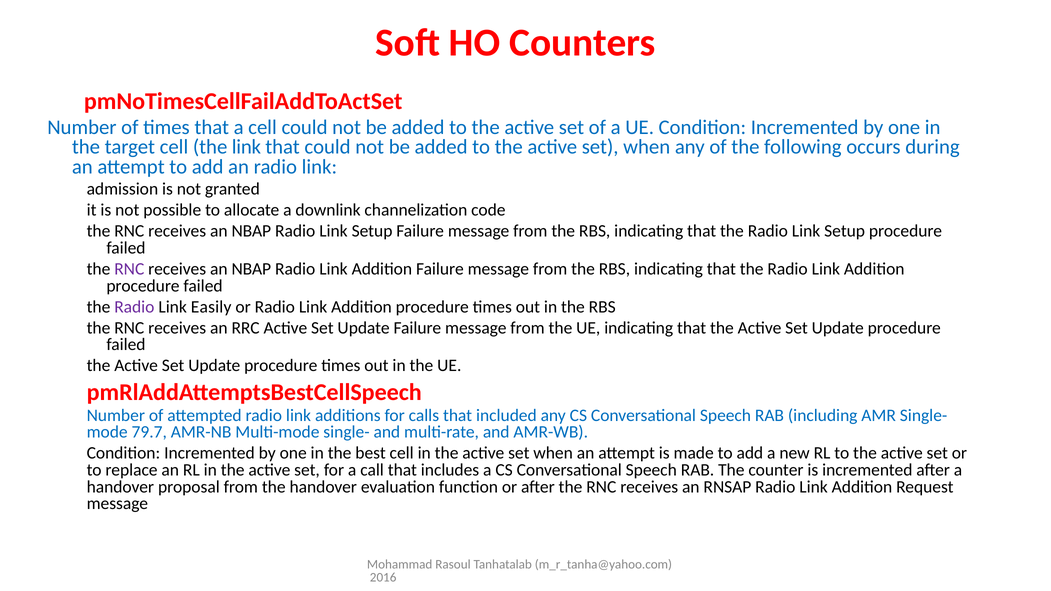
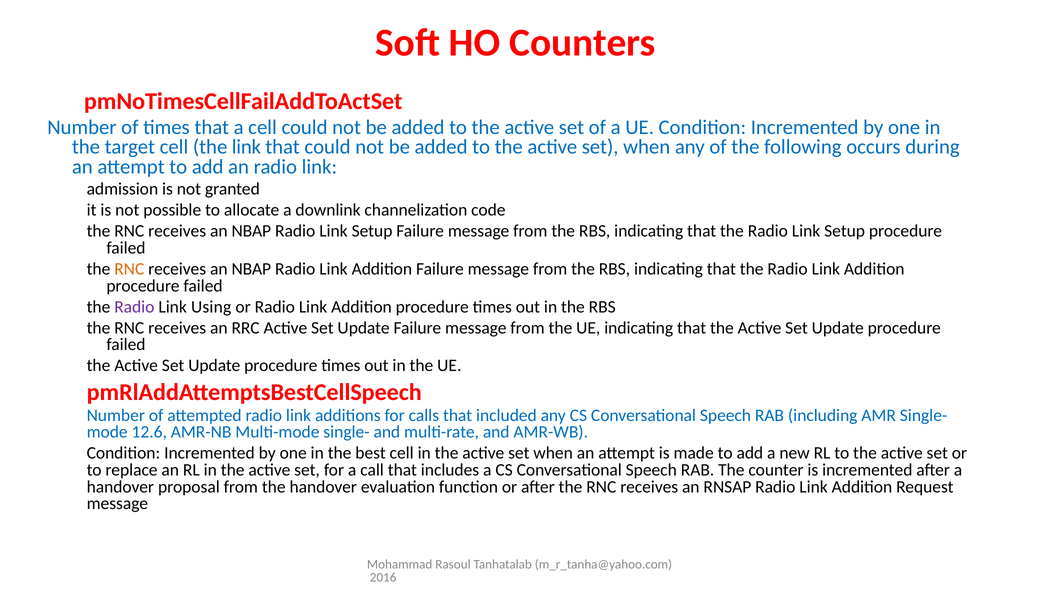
RNC colour: purple -> orange (129, 269)
Easily: Easily -> Using (211, 307)
79.7: 79.7 -> 12.6 (149, 432)
